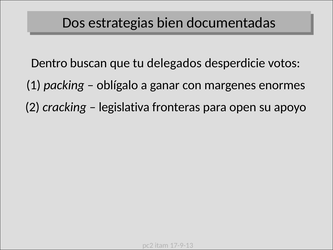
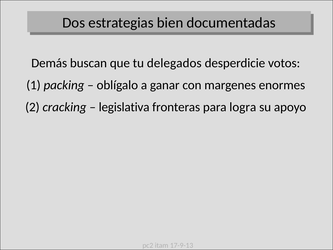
Dentro: Dentro -> Demás (49, 63)
open: open -> logra (243, 107)
